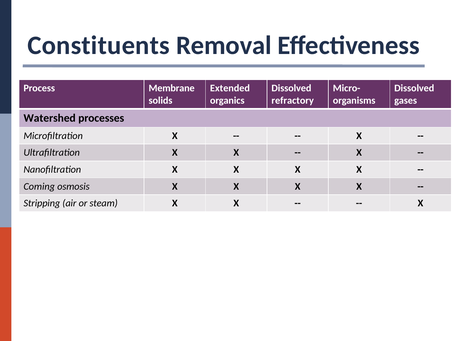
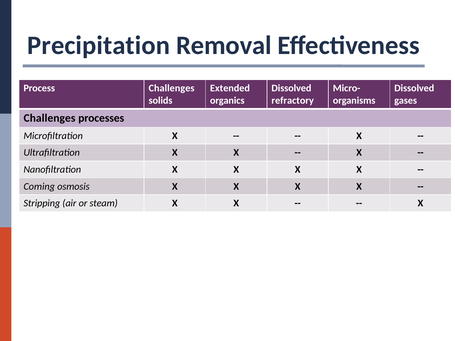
Constituents: Constituents -> Precipitation (99, 45)
Process Membrane: Membrane -> Challenges (172, 88)
Watershed: Watershed -> Challenges (50, 118)
